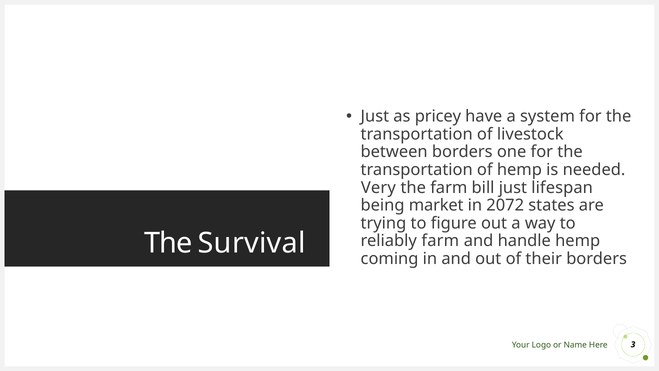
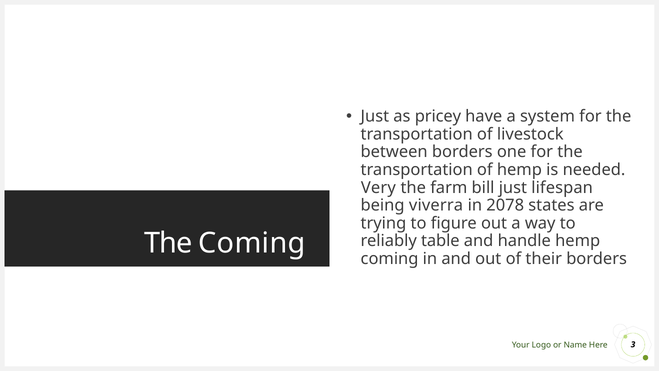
market: market -> viverra (436, 205)
2072: 2072 -> 2078 (505, 205)
The Survival: Survival -> Coming (252, 243)
reliably farm: farm -> table (440, 241)
